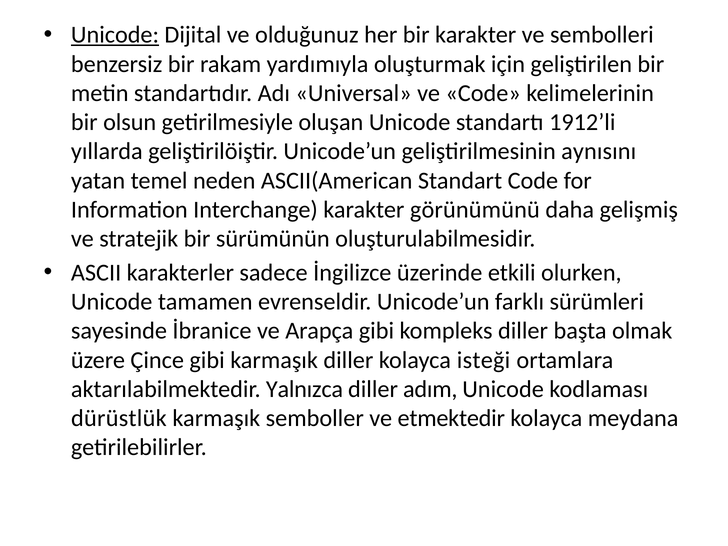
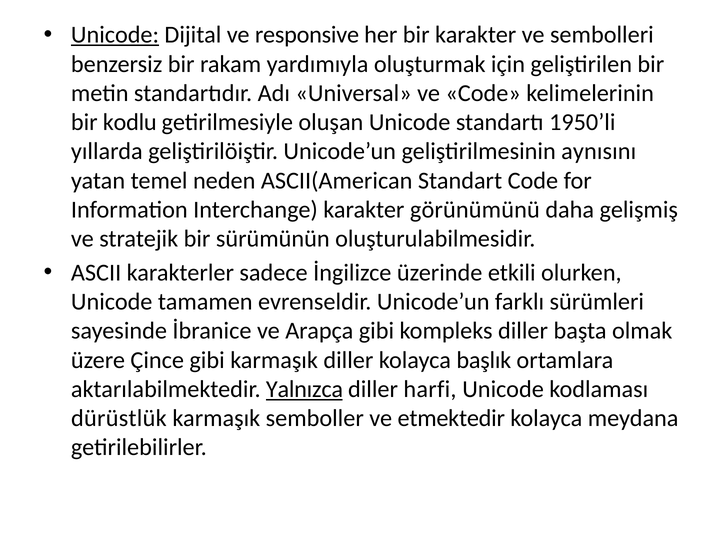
olduğunuz: olduğunuz -> responsive (307, 35)
olsun: olsun -> kodlu (130, 122)
1912’li: 1912’li -> 1950’li (582, 122)
isteği: isteği -> başlık (484, 360)
Yalnızca underline: none -> present (305, 389)
adım: adım -> harfi (430, 389)
